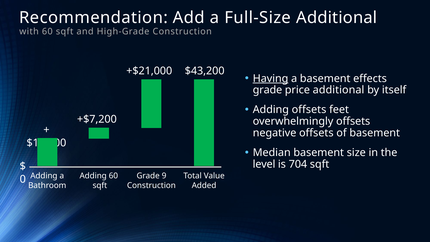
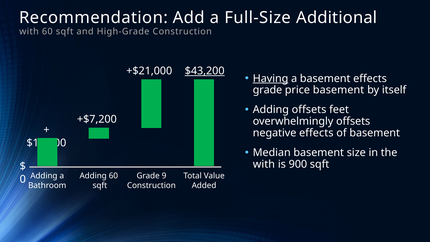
$43,200 underline: none -> present (205, 71)
price additional: additional -> basement (339, 90)
negative offsets: offsets -> effects (316, 133)
level: level -> with (264, 164)
704: 704 -> 900 (298, 164)
